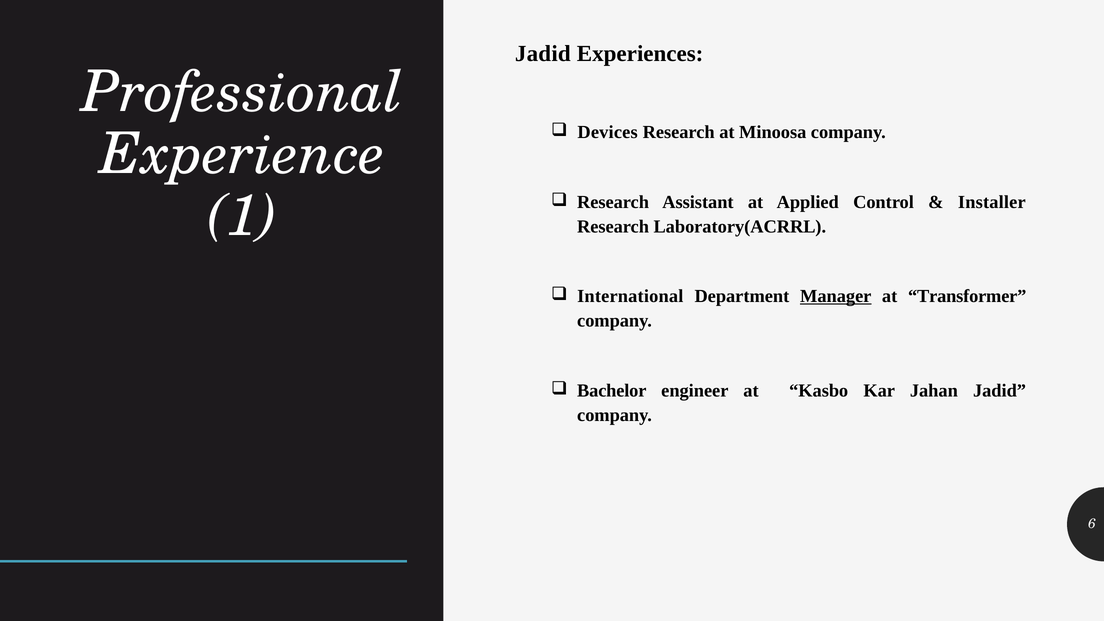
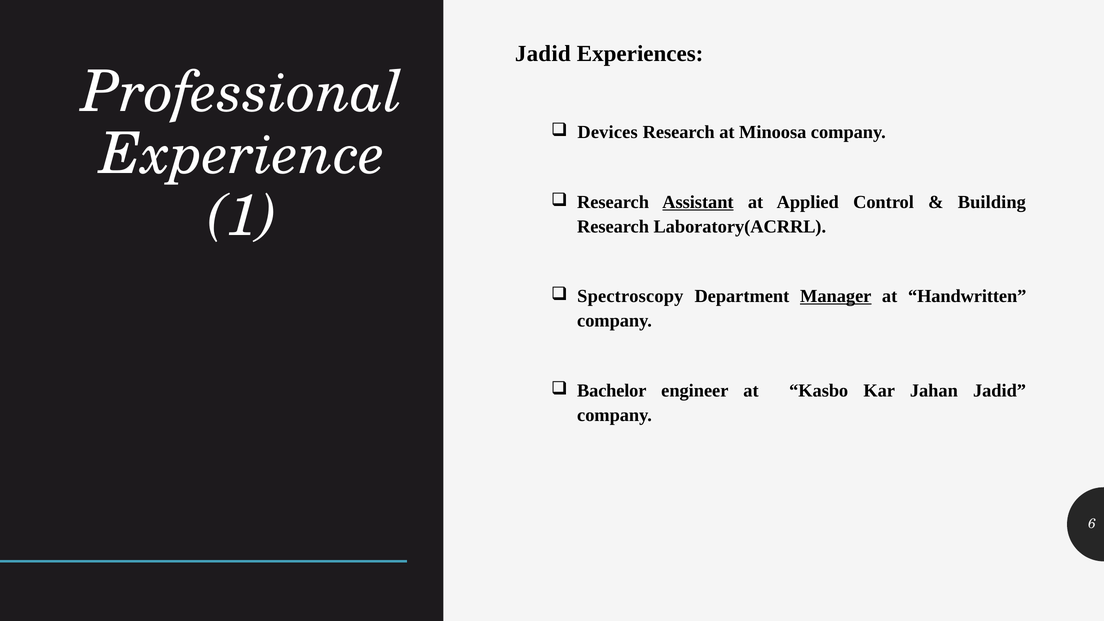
Assistant underline: none -> present (698, 202)
Installer: Installer -> Building (992, 202)
International: International -> Spectroscopy (630, 296)
Transformer: Transformer -> Handwritten (967, 296)
